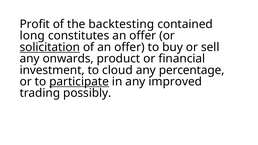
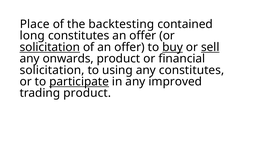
Profit: Profit -> Place (35, 24)
buy underline: none -> present (173, 47)
sell underline: none -> present (210, 47)
investment: investment -> solicitation (52, 70)
cloud: cloud -> using (117, 70)
any percentage: percentage -> constitutes (192, 70)
trading possibly: possibly -> product (87, 93)
